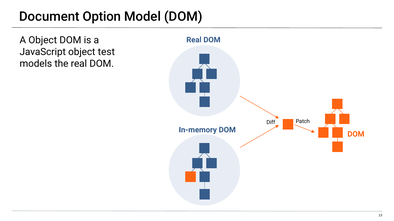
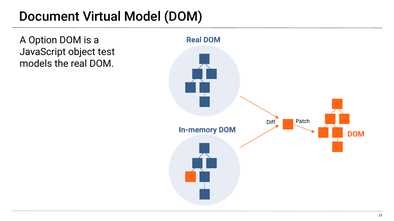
Option: Option -> Virtual (102, 17)
A Object: Object -> Option (43, 40)
